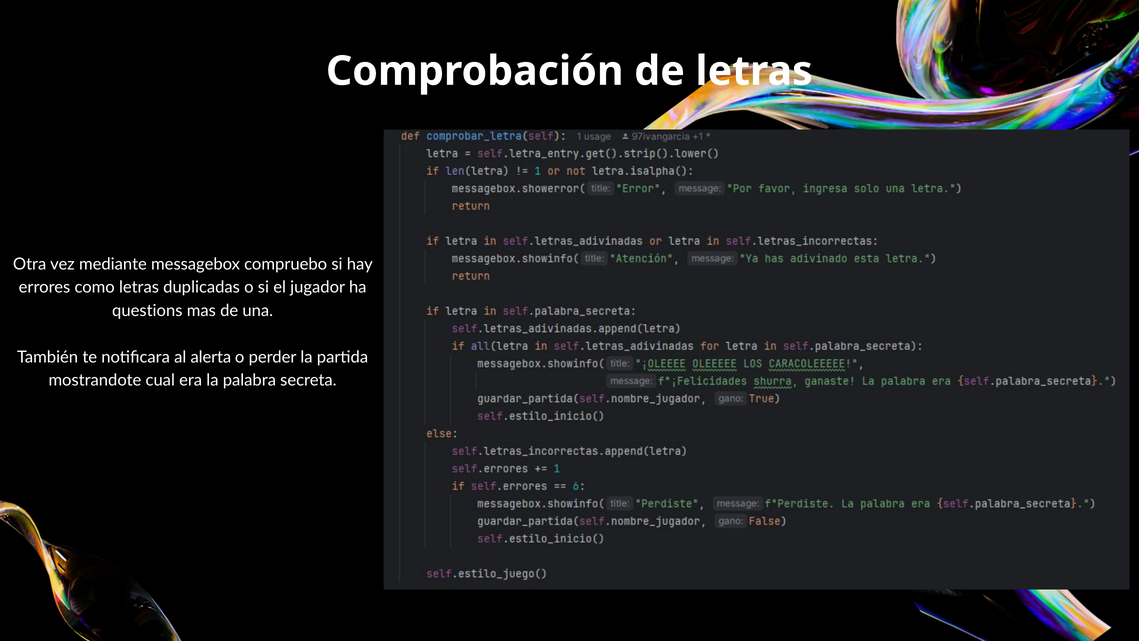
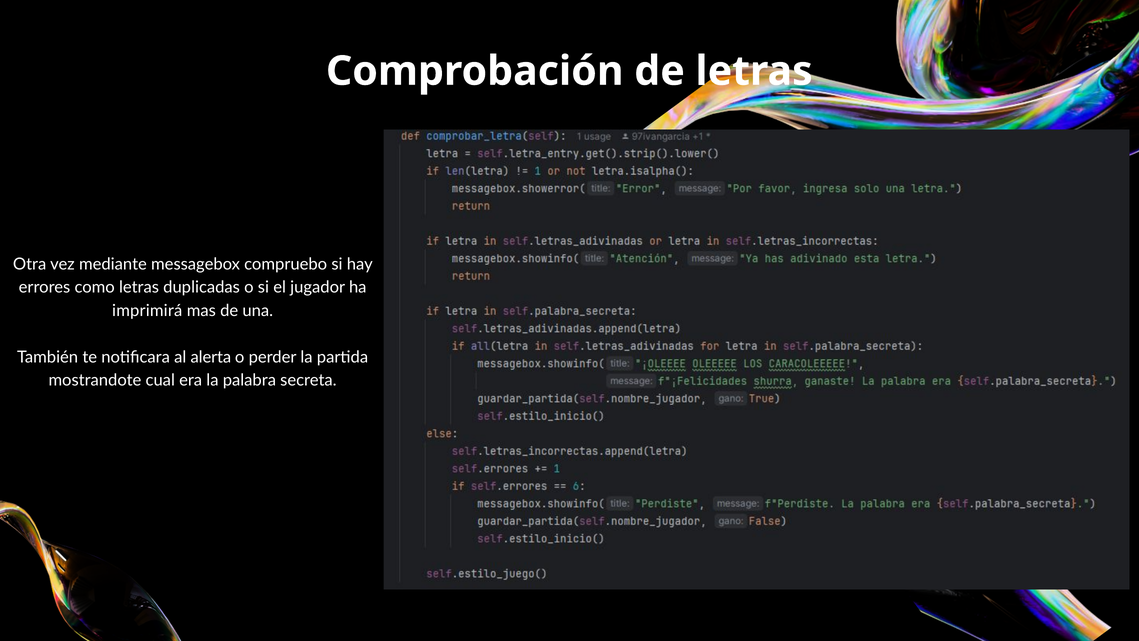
questions: questions -> imprimirá (147, 311)
